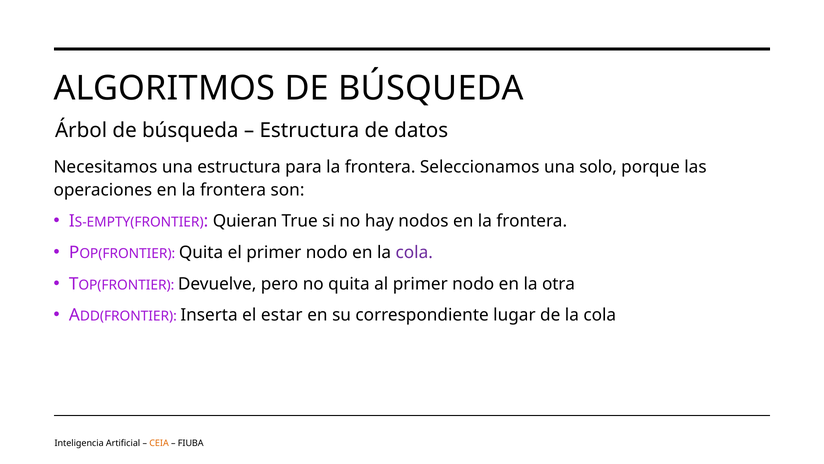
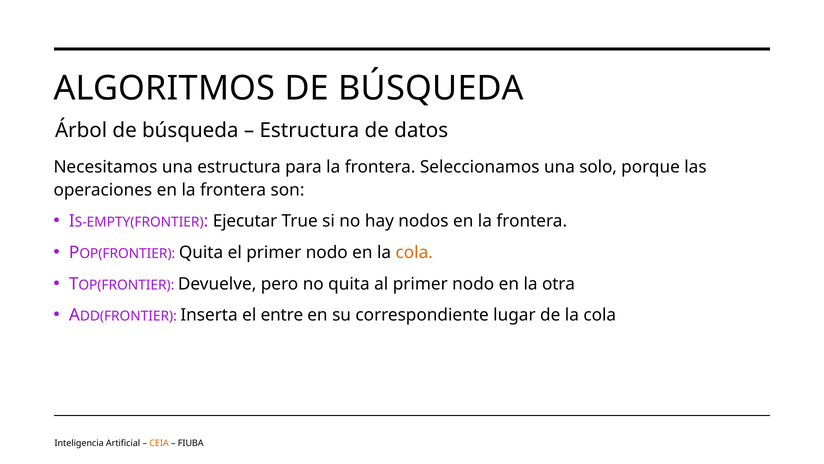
Quieran: Quieran -> Ejecutar (245, 221)
cola colour: purple -> orange (414, 252)
estar: estar -> entre (282, 315)
